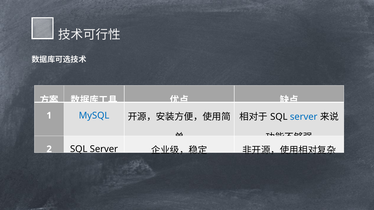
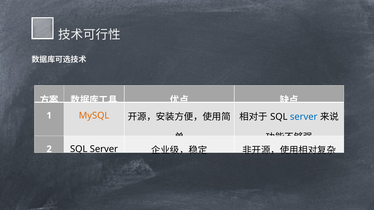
MySQL colour: blue -> orange (94, 116)
